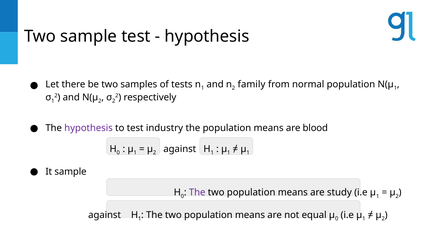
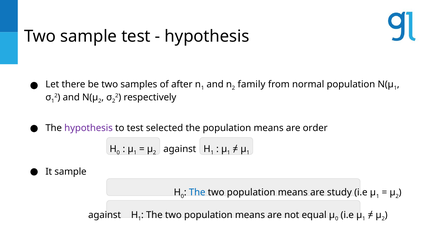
tests: tests -> after (182, 84)
industry: industry -> selected (165, 128)
blood: blood -> order (315, 128)
The colour: purple -> blue (197, 192)
